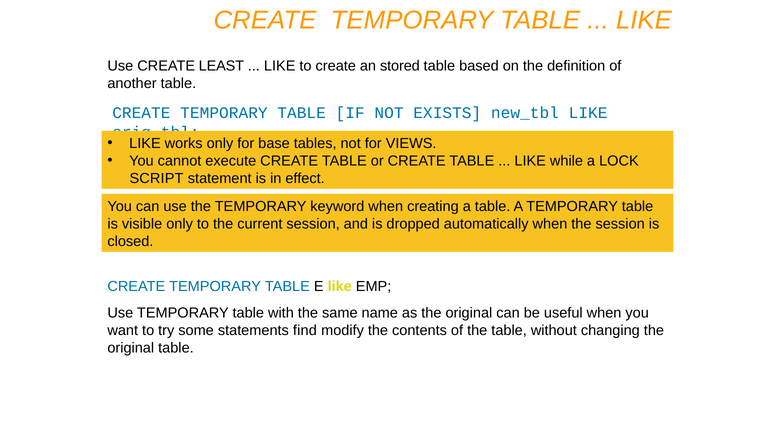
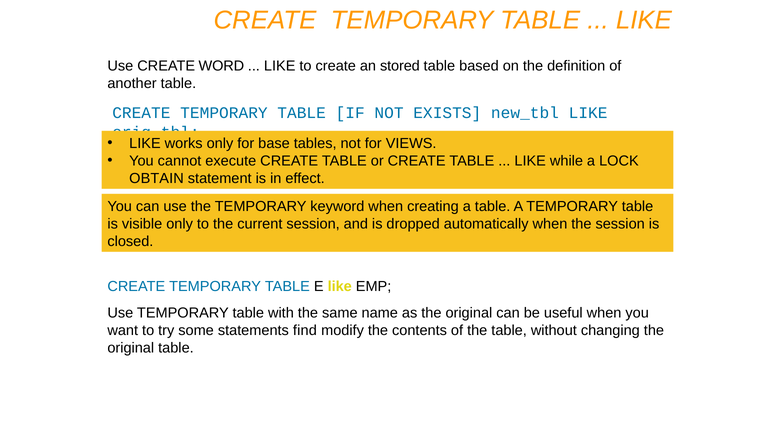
LEAST: LEAST -> WORD (221, 66)
SCRIPT: SCRIPT -> OBTAIN (157, 178)
